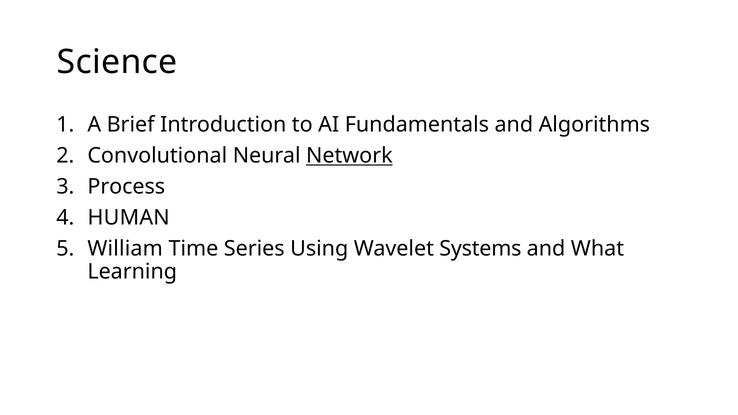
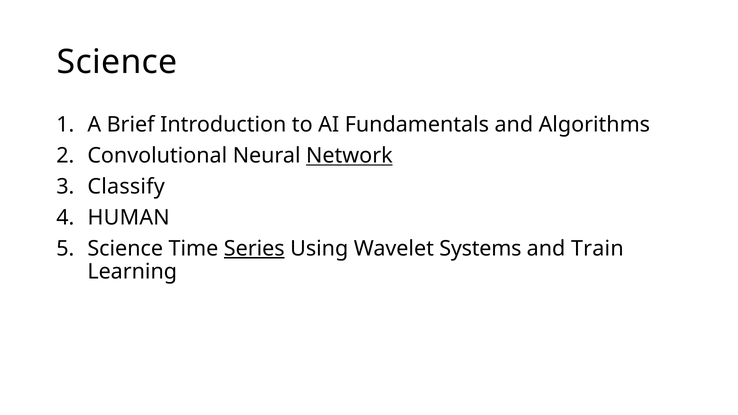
Process: Process -> Classify (126, 187)
William: William -> Science (125, 249)
Series underline: none -> present (254, 249)
What: What -> Train (597, 249)
